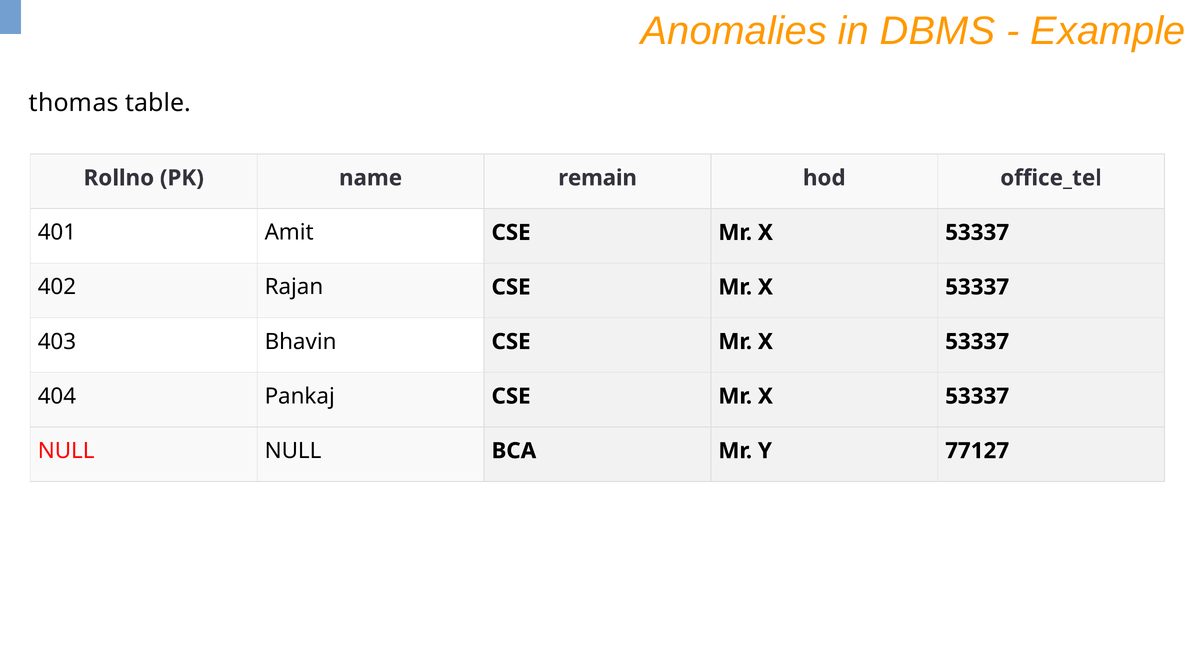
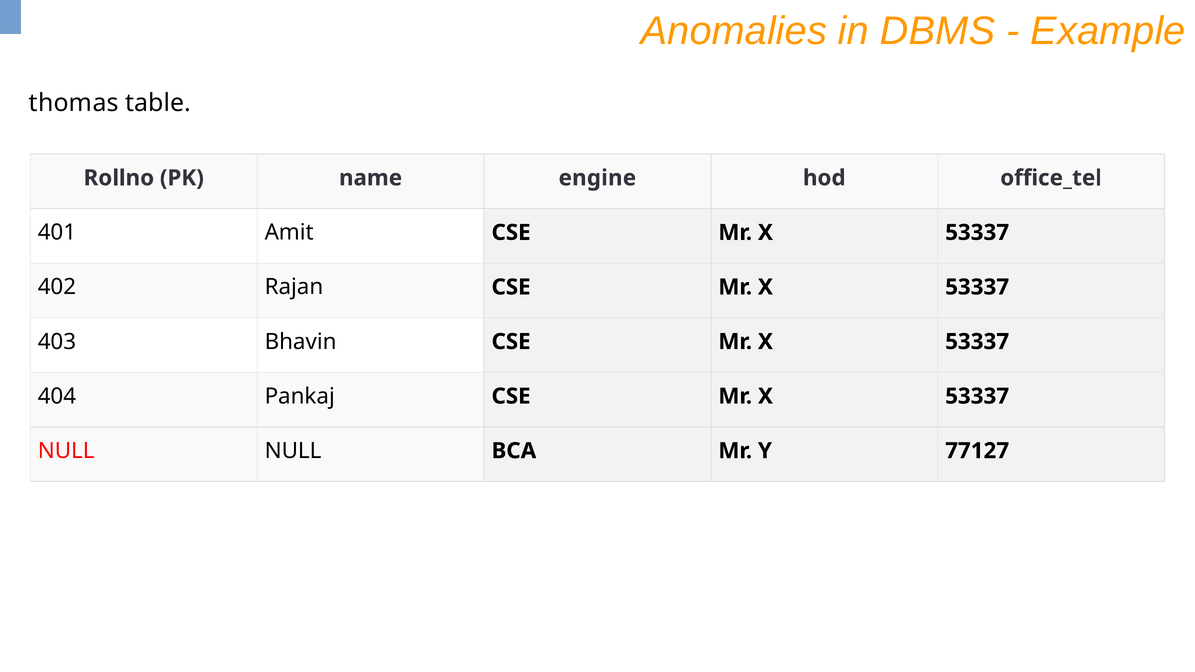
remain: remain -> engine (597, 178)
